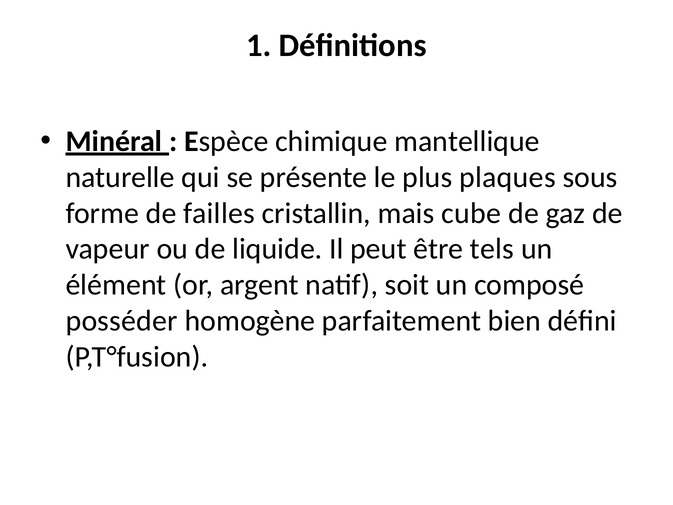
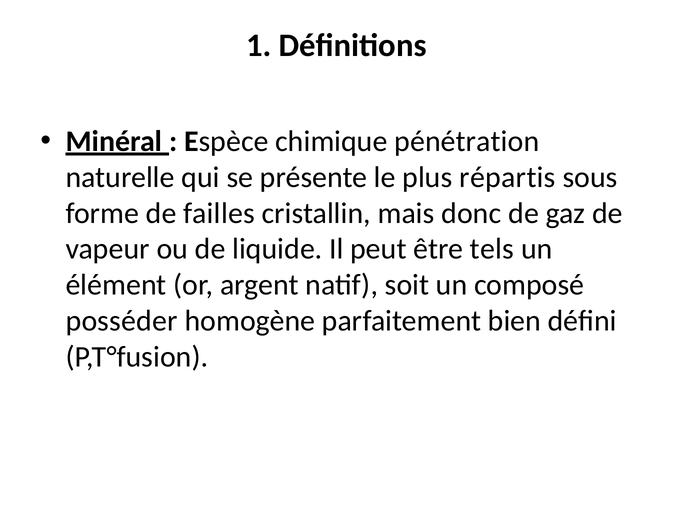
mantellique: mantellique -> pénétration (467, 141)
plaques: plaques -> répartis (507, 177)
cube: cube -> donc (471, 213)
